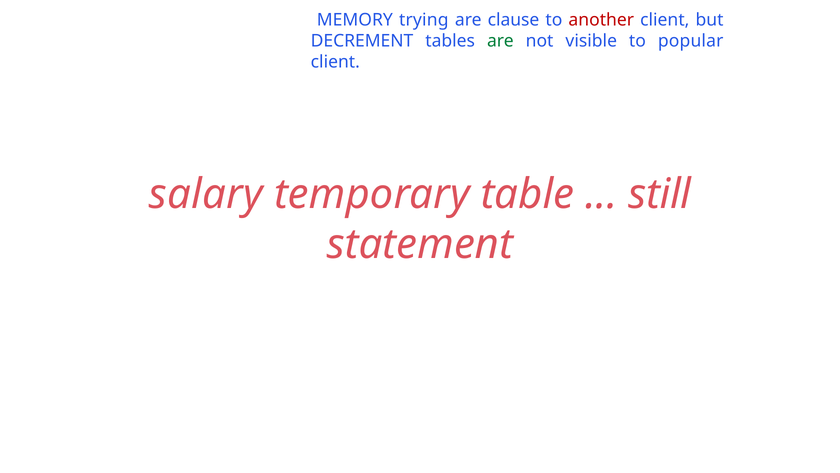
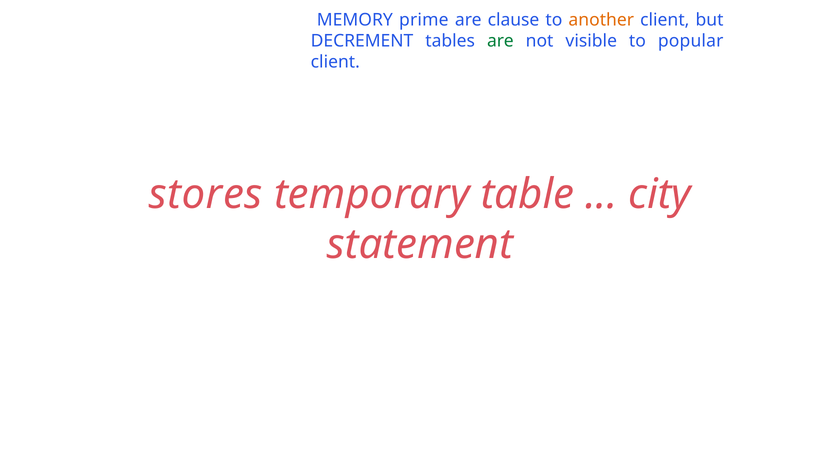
trying: trying -> prime (424, 20)
another colour: red -> orange (601, 20)
salary: salary -> stores (206, 194)
still: still -> city (660, 194)
